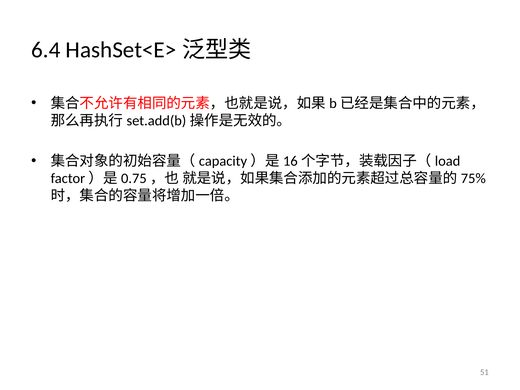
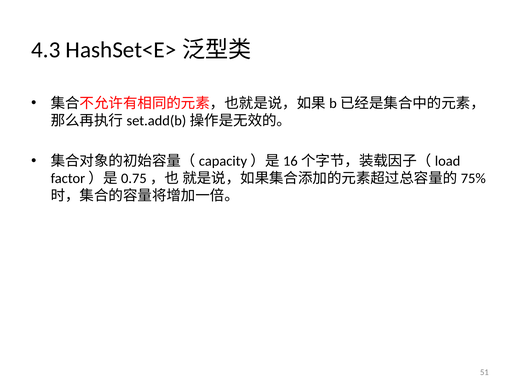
6.4: 6.4 -> 4.3 (46, 50)
